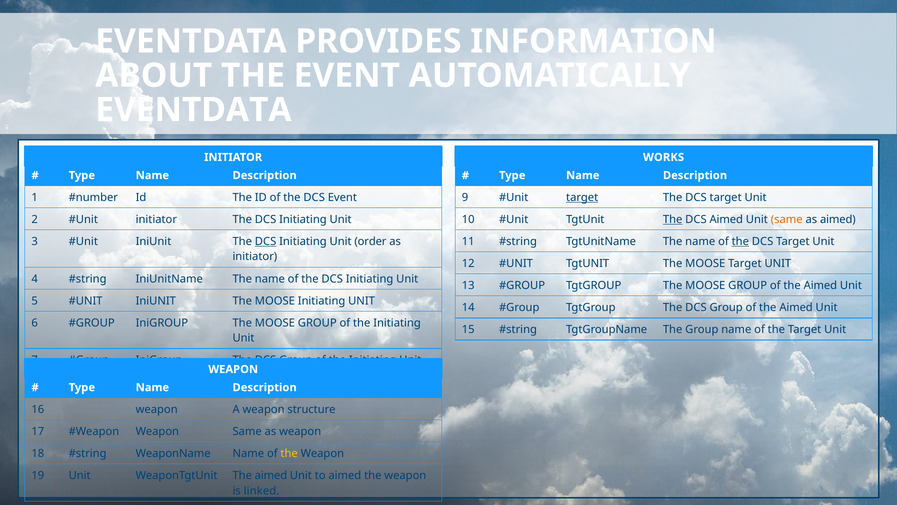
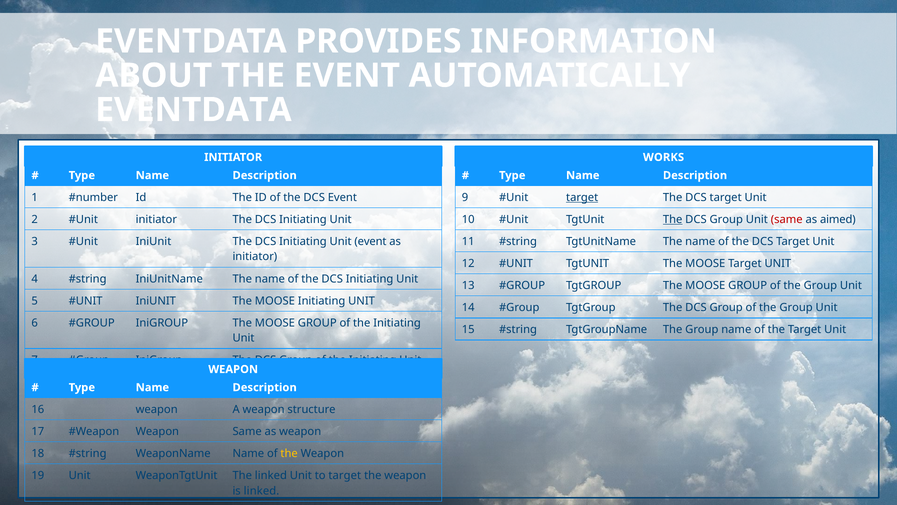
Aimed: Aimed -> Group (726, 219)
same colour: orange -> red (787, 219)
DCS underline: present -> none (266, 241)
Unit order: order -> event (370, 241)
the underline: present -> none (740, 241)
Aimed: Aimed -> Group (820, 285)
Aimed: Aimed -> Group (796, 307)
WeaponTgtUnit The aimed: aimed -> linked (271, 475)
to aimed: aimed -> target (345, 475)
